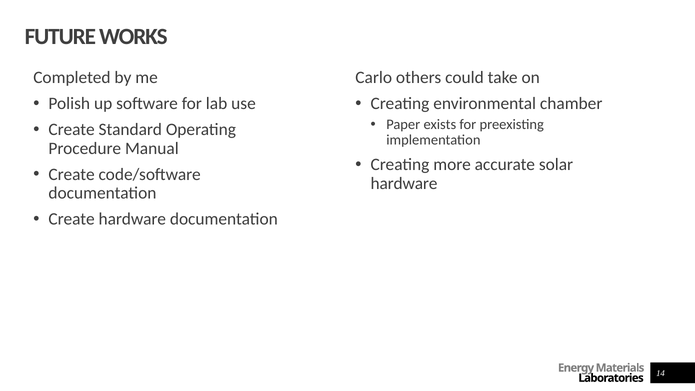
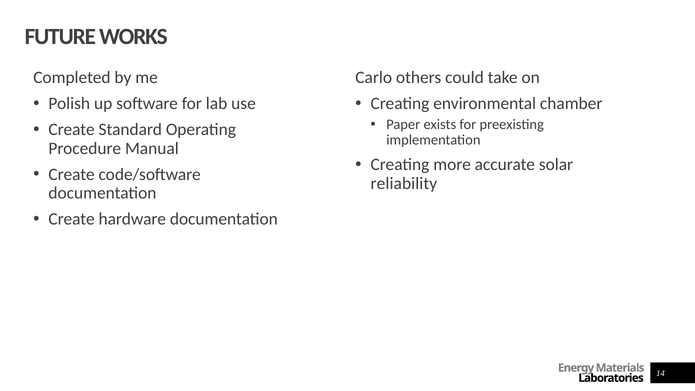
hardware: hardware -> reliability (404, 183)
